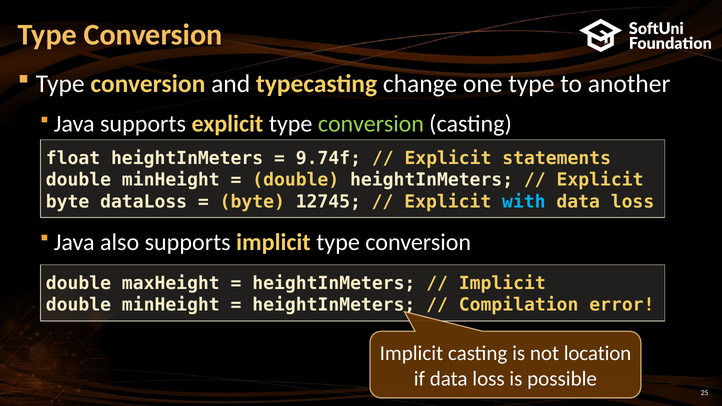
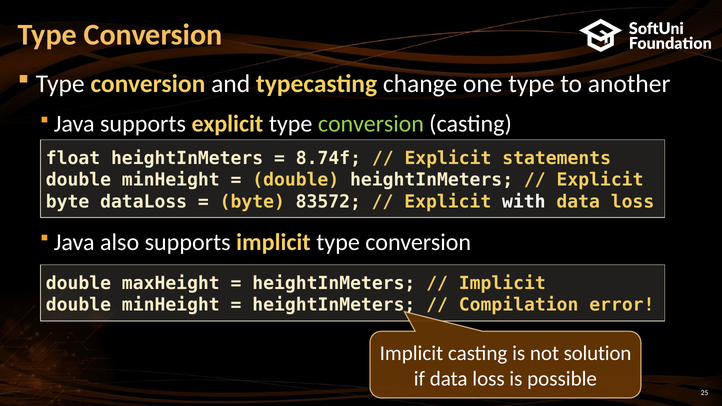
9.74f: 9.74f -> 8.74f (328, 158)
12745: 12745 -> 83572 (328, 202)
with colour: light blue -> white (524, 202)
location: location -> solution (598, 354)
